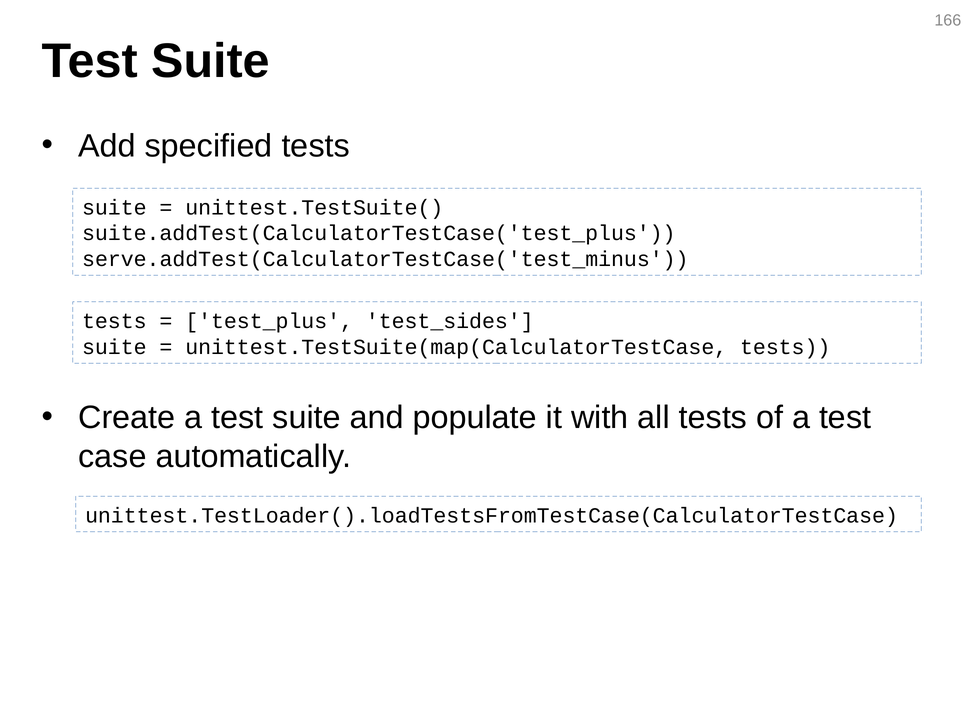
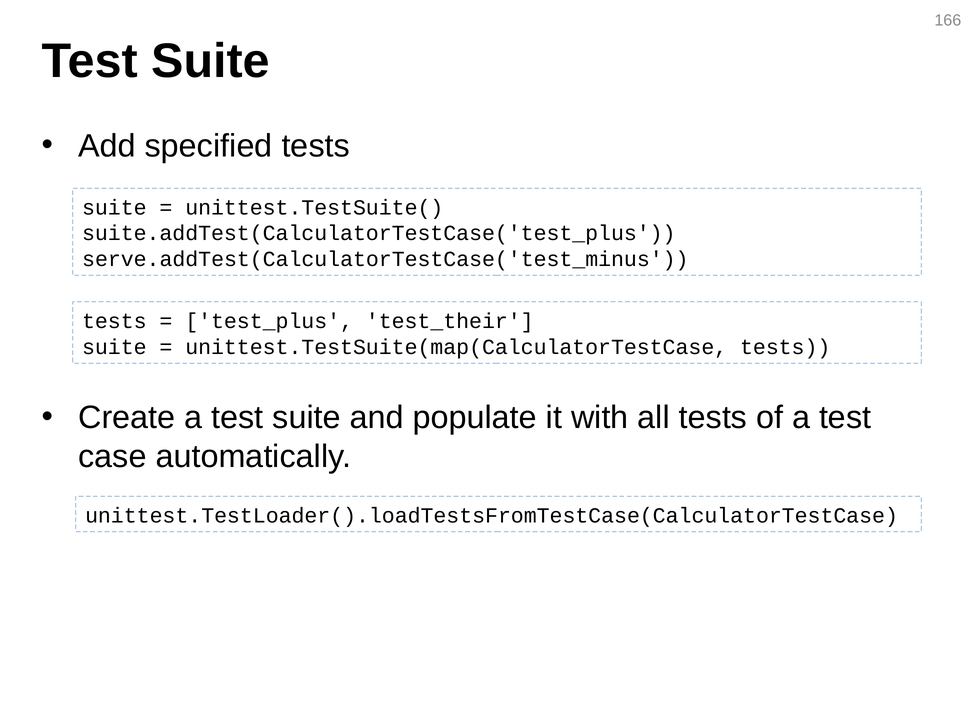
test_sides: test_sides -> test_their (450, 321)
